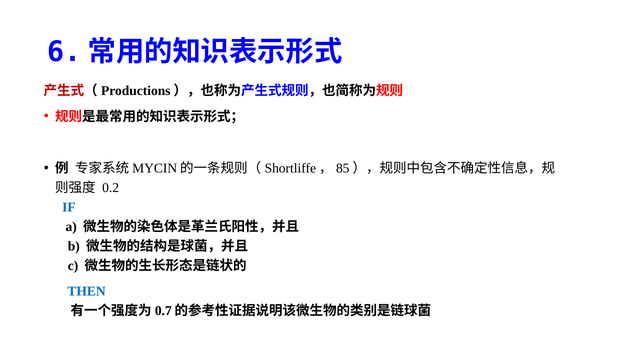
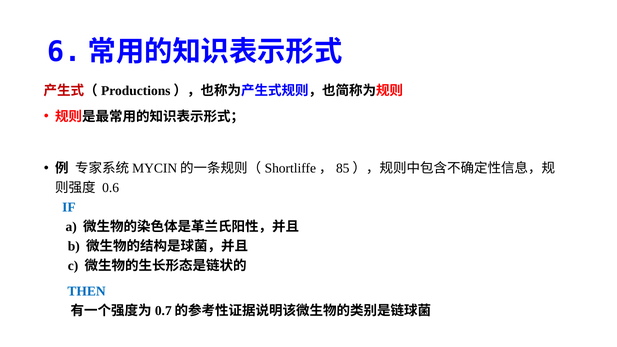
0.2: 0.2 -> 0.6 (111, 188)
